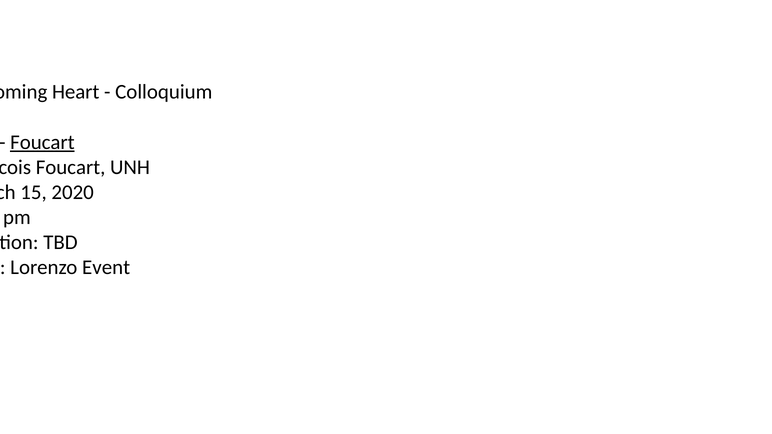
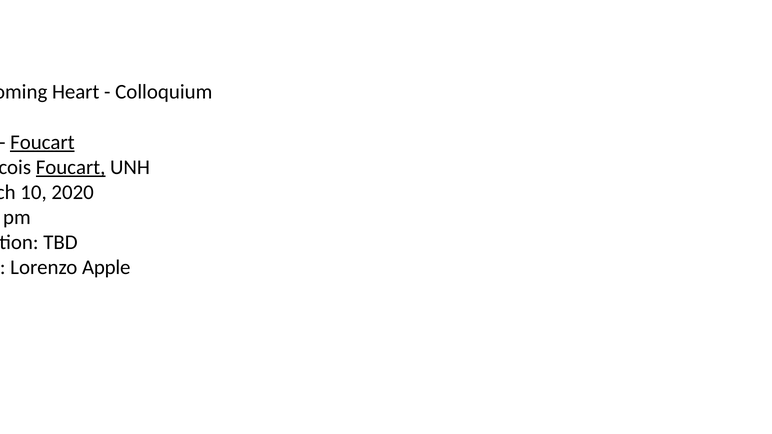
Foucart underline: none -> present (71, 167)
15: 15 -> 10 (34, 192)
Event: Event -> Apple (106, 268)
